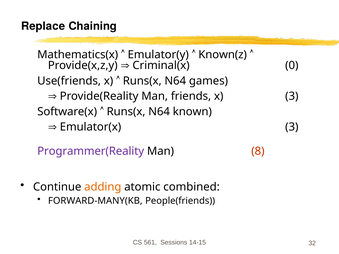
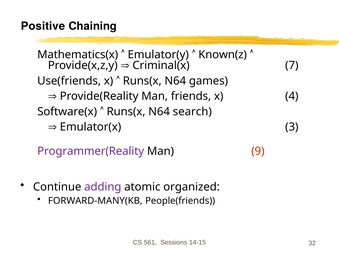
Replace: Replace -> Positive (43, 26)
0: 0 -> 7 (292, 66)
x 3: 3 -> 4 (292, 96)
known: known -> search (192, 112)
8: 8 -> 9 (258, 151)
adding colour: orange -> purple (103, 187)
combined: combined -> organized (192, 187)
